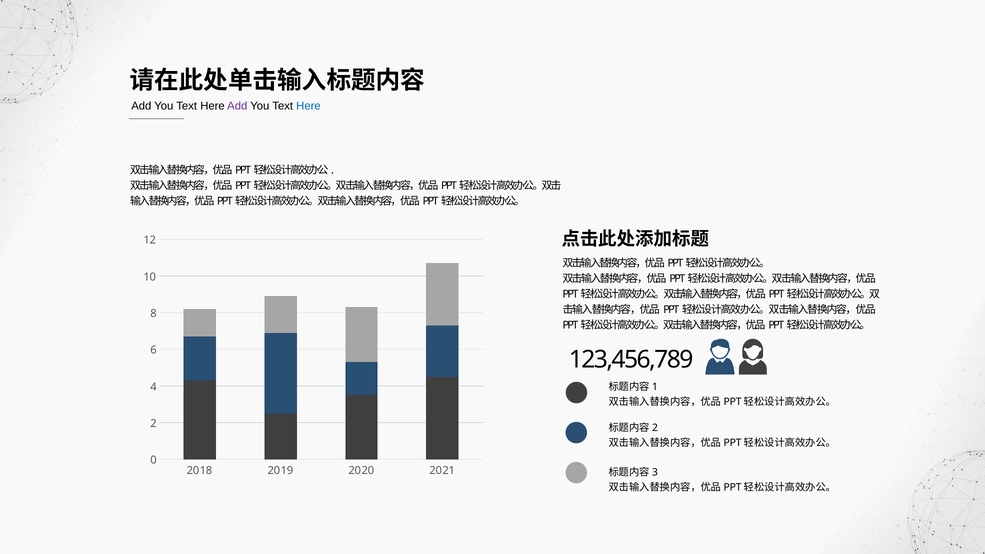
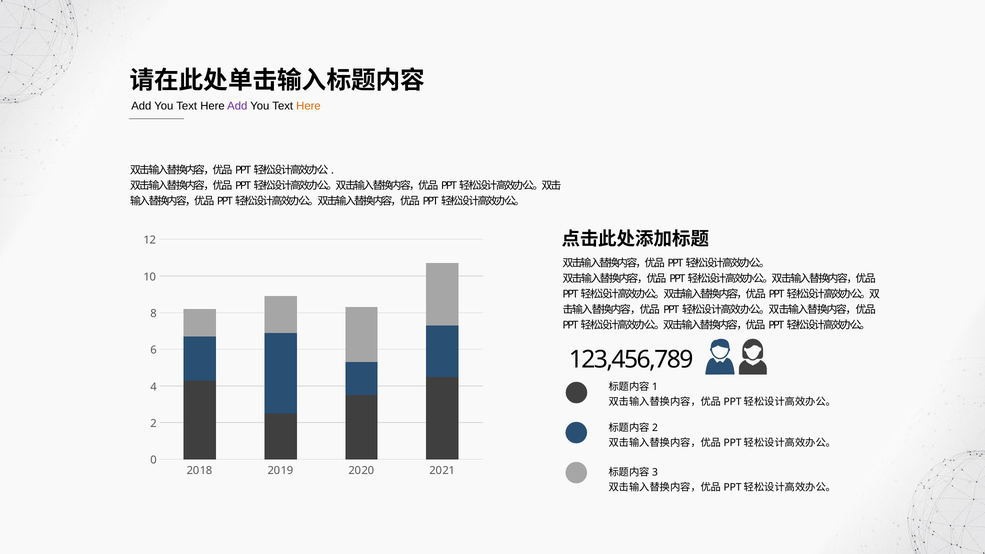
Here colour: blue -> orange (308, 106)
